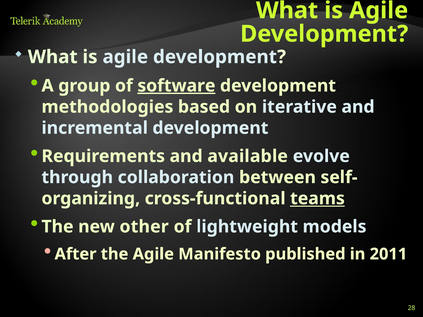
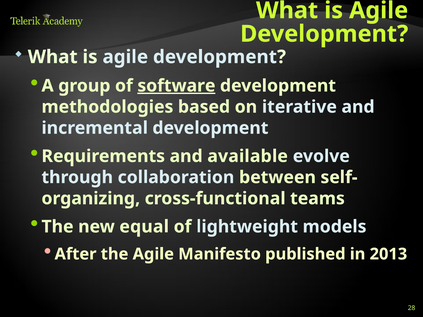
teams underline: present -> none (317, 199)
other: other -> equal (144, 227)
2011: 2011 -> 2013 (388, 254)
